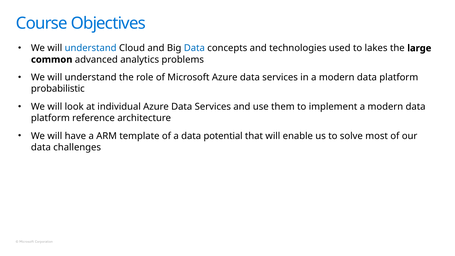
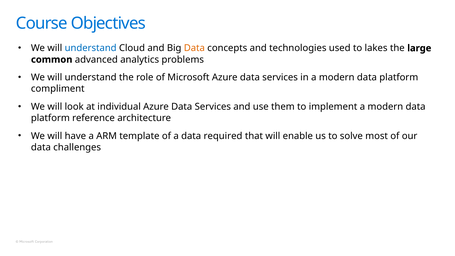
Data colour: blue -> orange (194, 48)
probabilistic: probabilistic -> compliment (58, 89)
potential: potential -> required (223, 136)
